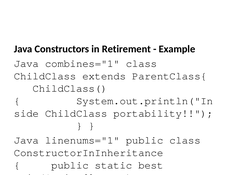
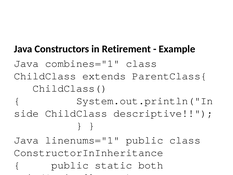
portability: portability -> descriptive (163, 113)
best: best -> both (151, 165)
